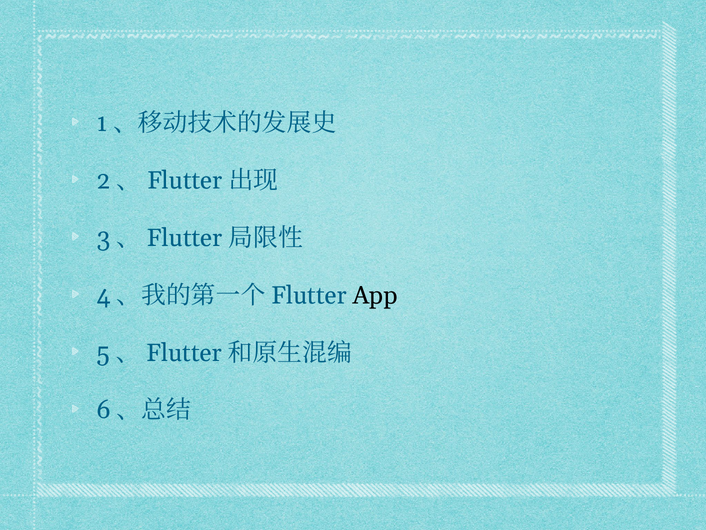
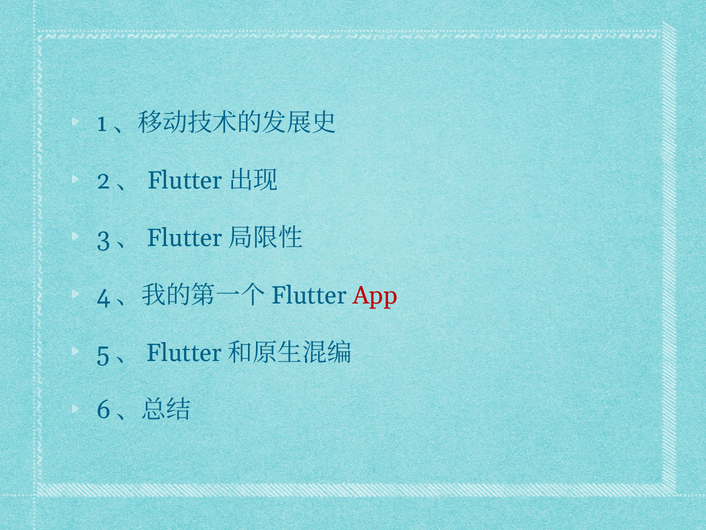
App colour: black -> red (375, 295)
